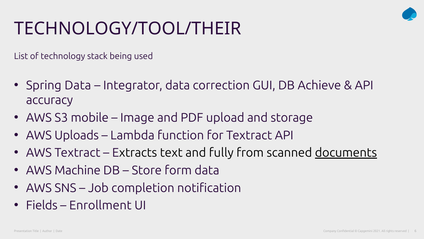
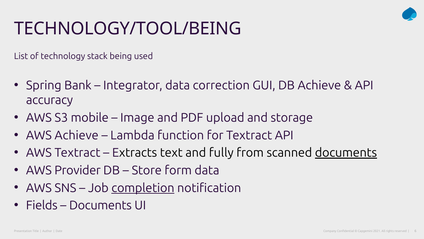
TECHNOLOGY/TOOL/THEIR: TECHNOLOGY/TOOL/THEIR -> TECHNOLOGY/TOOL/BEING (128, 29)
Spring Data: Data -> Bank (78, 85)
AWS Uploads: Uploads -> Achieve (77, 135)
Machine: Machine -> Provider (78, 170)
completion underline: none -> present (143, 188)
Enrollment: Enrollment -> Documents (100, 205)
